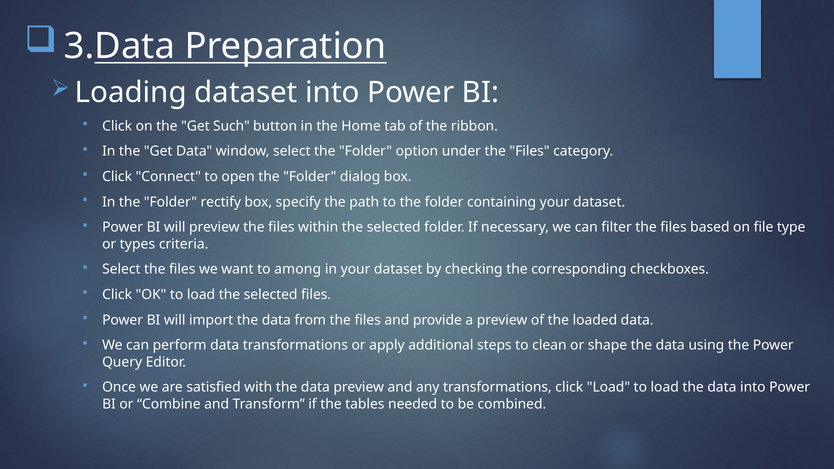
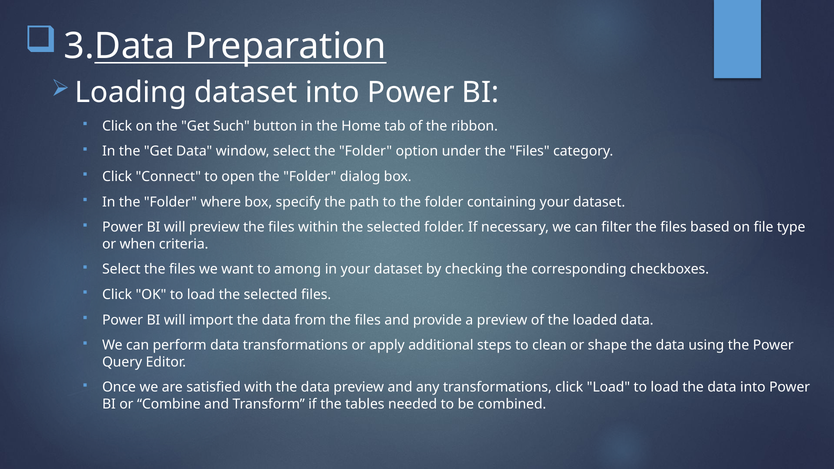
rectify: rectify -> where (221, 202)
types: types -> when (138, 244)
